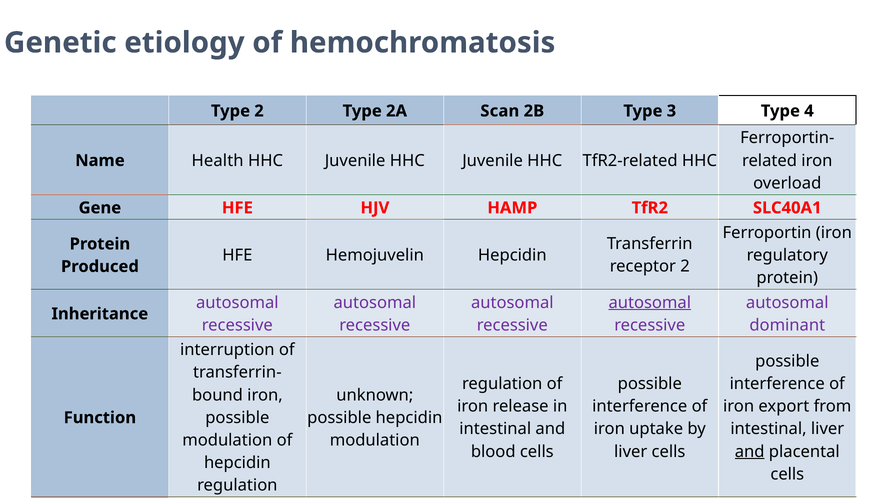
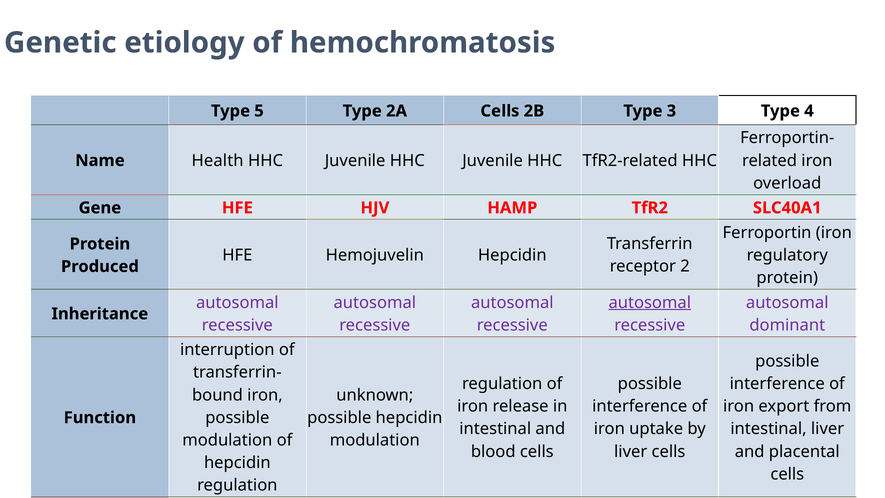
Type 2: 2 -> 5 (259, 111)
2A Scan: Scan -> Cells (500, 111)
and underline: present -> none (750, 451)
